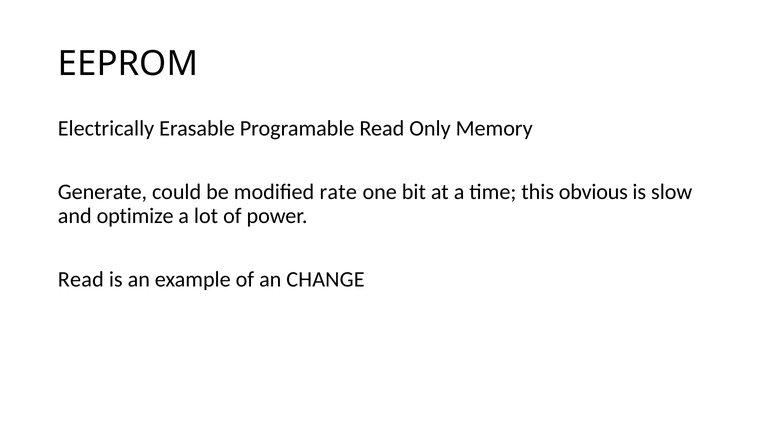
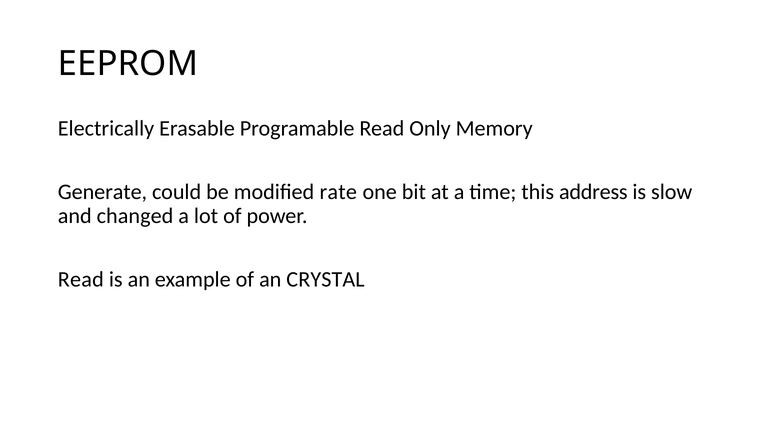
obvious: obvious -> address (593, 192)
optimize: optimize -> changed (135, 216)
CHANGE: CHANGE -> CRYSTAL (326, 280)
